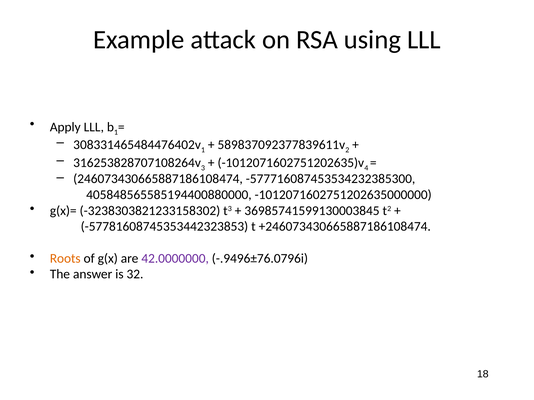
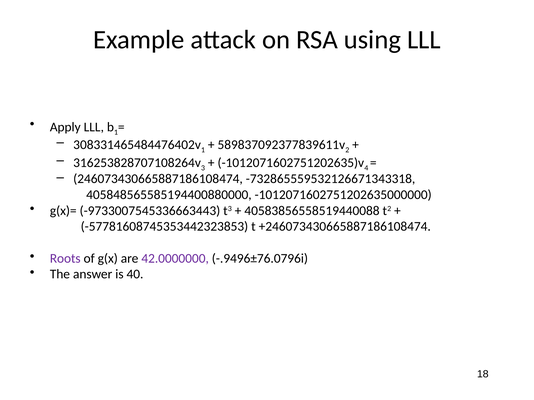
-577716087453534232385300: -577716087453534232385300 -> -732865559532126671343318 (331, 179)
-3238303821233158302: -3238303821233158302 -> -9733007545336663443 (150, 211)
36985741599130003845: 36985741599130003845 -> 40583856558519440088 (312, 211)
Roots colour: orange -> purple (65, 259)
32: 32 -> 40 (135, 275)
